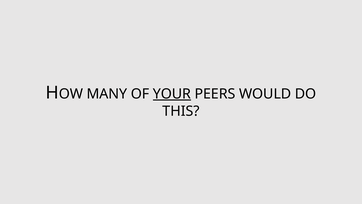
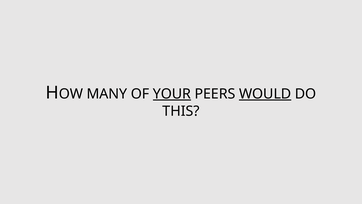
WOULD underline: none -> present (265, 94)
